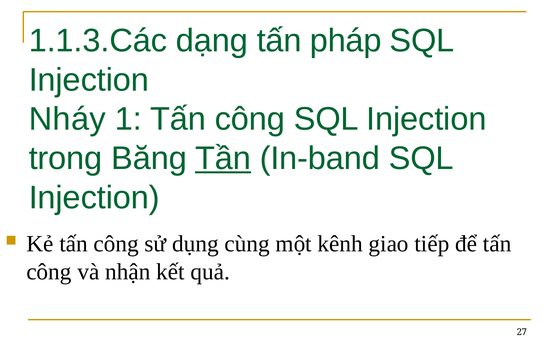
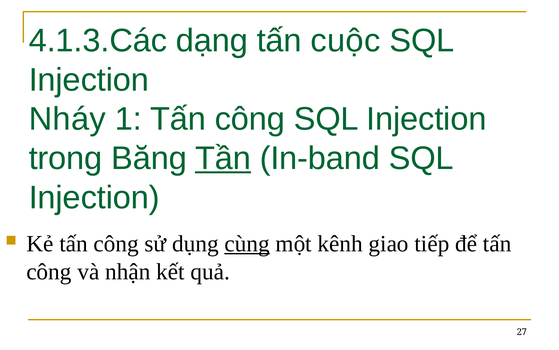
1.1.3.Các: 1.1.3.Các -> 4.1.3.Các (98, 41)
pháp: pháp -> cuộc (345, 41)
cùng underline: none -> present (247, 243)
